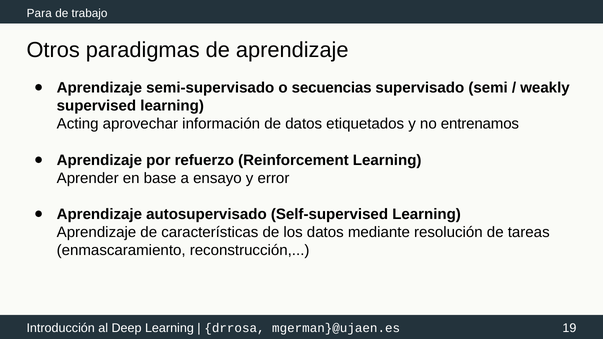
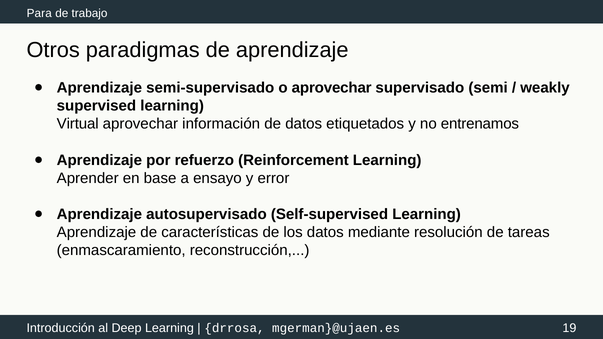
o secuencias: secuencias -> aprovechar (332, 88)
Acting: Acting -> Virtual (78, 124)
